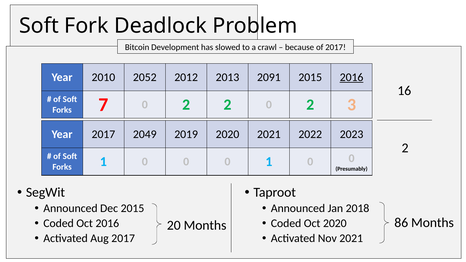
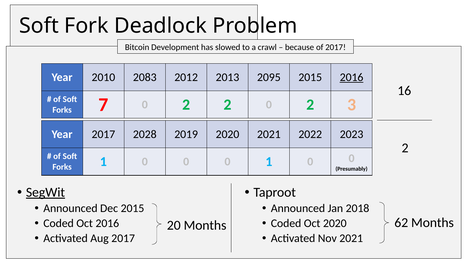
2052: 2052 -> 2083 (145, 77)
2091: 2091 -> 2095 (269, 77)
2049: 2049 -> 2028 (145, 134)
SegWit underline: none -> present (45, 192)
86: 86 -> 62 (401, 223)
